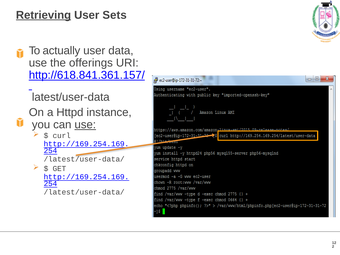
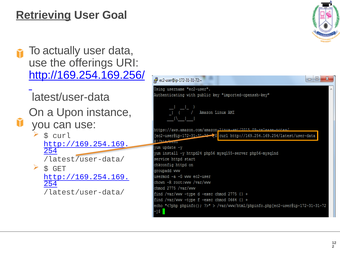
Sets: Sets -> Goal (115, 15)
http://618.841.361.157/: http://618.841.361.157/ -> http://169.254.169.256/ (87, 75)
Httpd: Httpd -> Upon (70, 112)
use underline: present -> none (85, 125)
